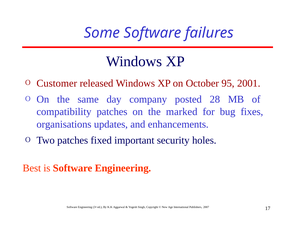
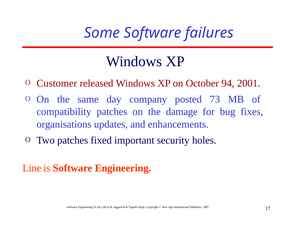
95: 95 -> 94 (228, 83)
28: 28 -> 73 (215, 100)
marked: marked -> damage (182, 112)
Best: Best -> Line (32, 168)
